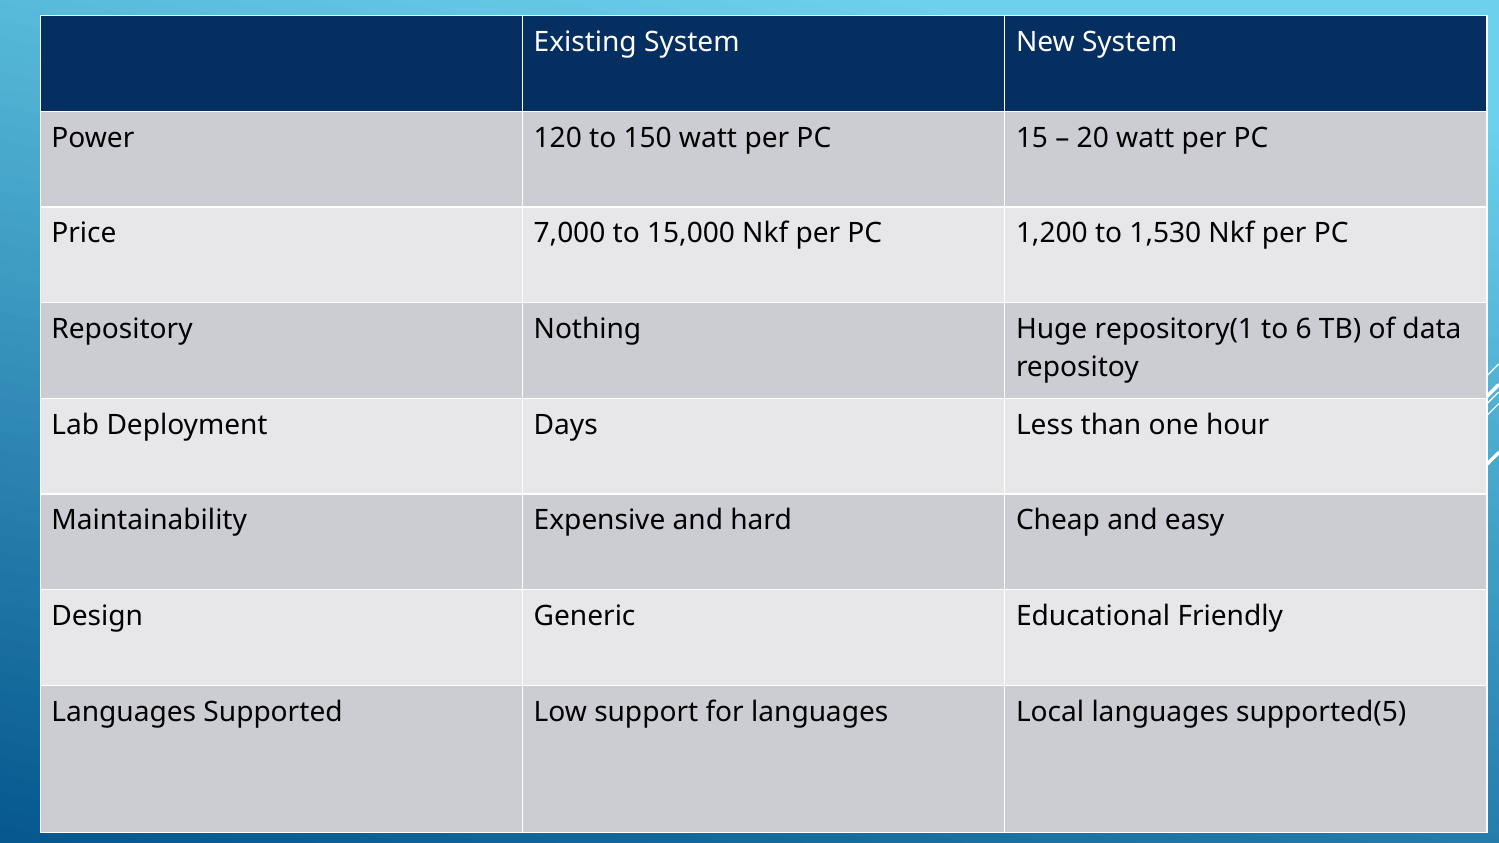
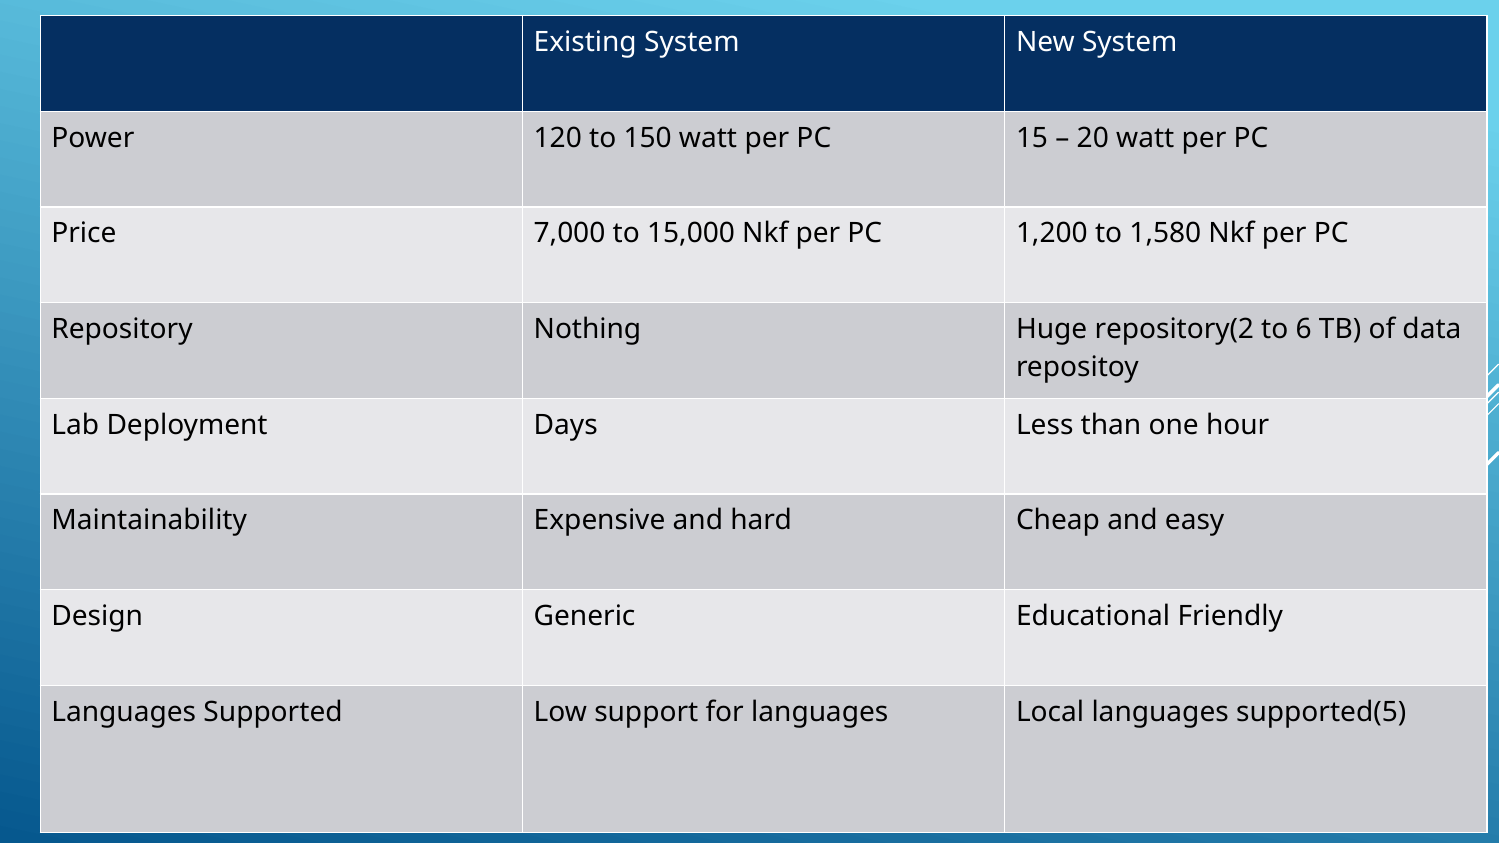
1,530: 1,530 -> 1,580 (1165, 233)
repository(1: repository(1 -> repository(2 (1174, 329)
